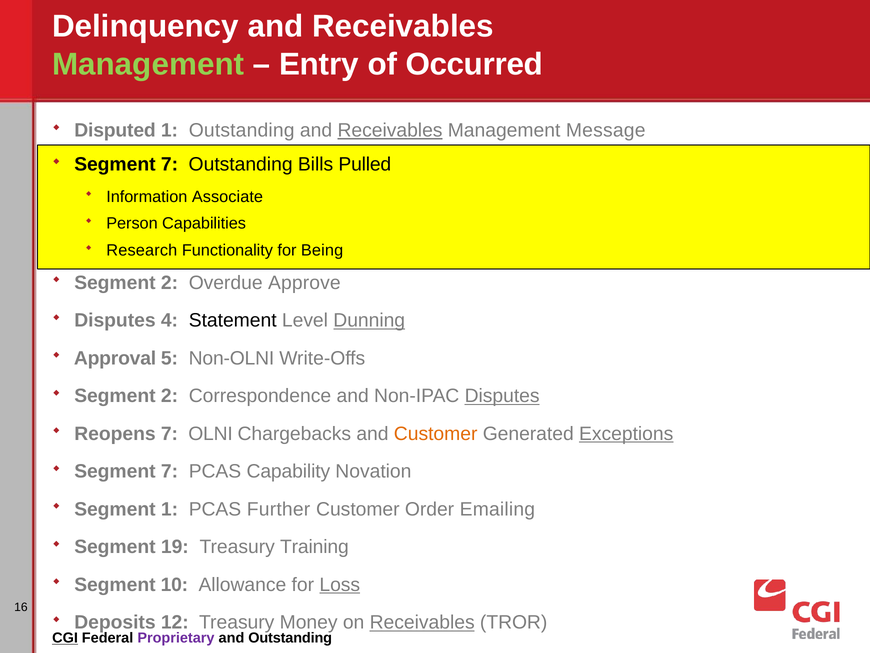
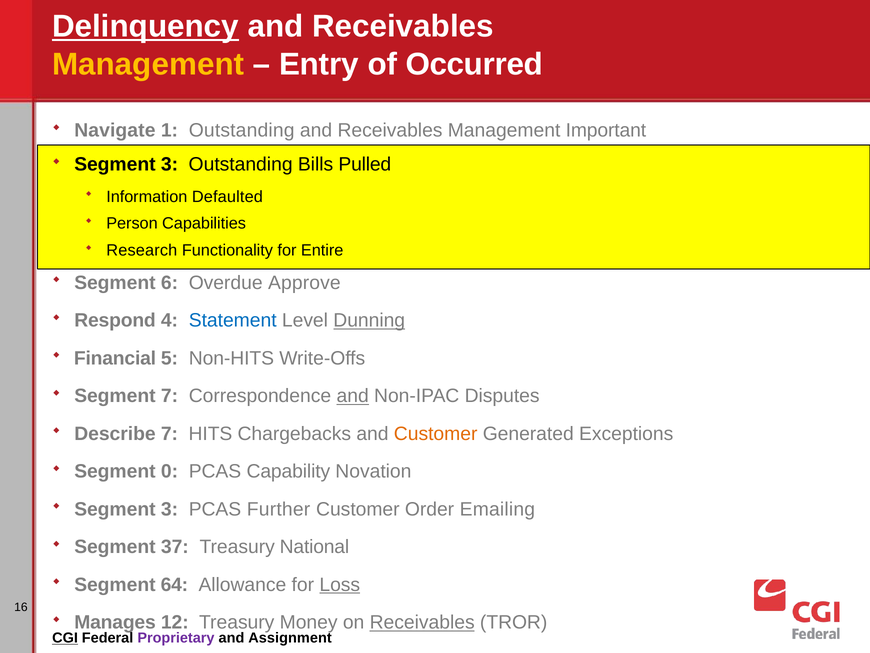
Delinquency underline: none -> present (145, 26)
Management colour: light green -> yellow (148, 64)
Disputed: Disputed -> Navigate (115, 130)
Receivables underline: present -> none (390, 130)
Message: Message -> Important (606, 130)
7: 7 -> 3 (169, 164)
Associate: Associate -> Defaulted (227, 197)
Being: Being -> Entire (322, 250)
2: 2 -> 6 (169, 283)
Disputes: Disputes -> Respond (115, 320)
Statement colour: black -> blue (233, 320)
Approval: Approval -> Financial (115, 358)
Non-OLNI: Non-OLNI -> Non-HITS (231, 358)
2: 2 -> 7 (169, 396)
and underline: none -> present (353, 396)
Disputes underline: present -> none (502, 396)
Reopens: Reopens -> Describe (115, 433)
OLNI: OLNI -> HITS (210, 433)
Exceptions underline: present -> none (626, 433)
7: 7 -> 0 (169, 471)
1: 1 -> 3 (169, 509)
19: 19 -> 37 (175, 547)
Training: Training -> National (314, 547)
10: 10 -> 64 (174, 584)
Deposits: Deposits -> Manages (115, 622)
and Outstanding: Outstanding -> Assignment (290, 638)
